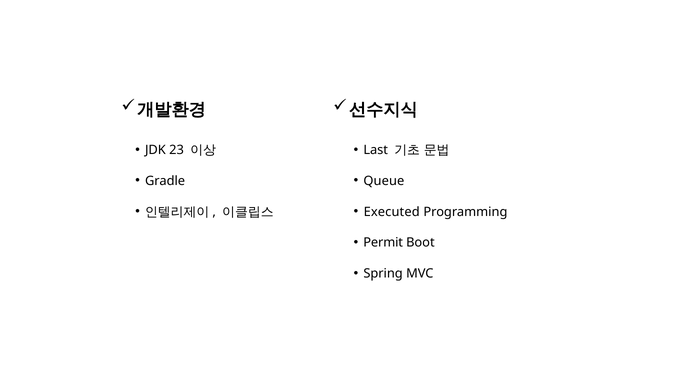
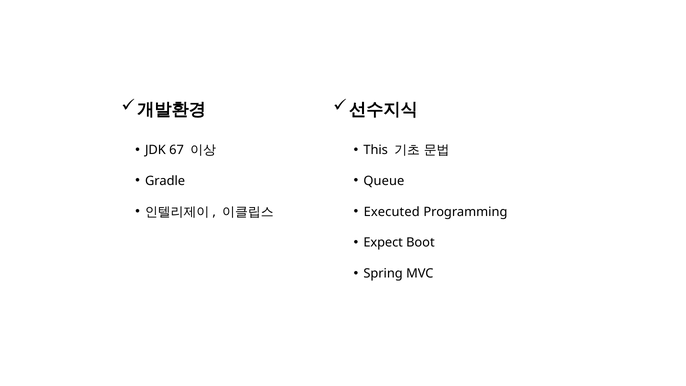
23: 23 -> 67 (177, 150)
Last: Last -> This (376, 150)
Permit: Permit -> Expect (383, 243)
